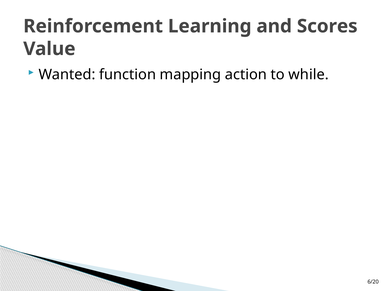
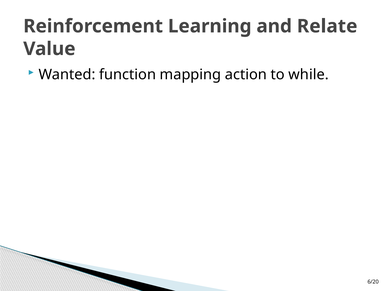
Scores: Scores -> Relate (327, 26)
